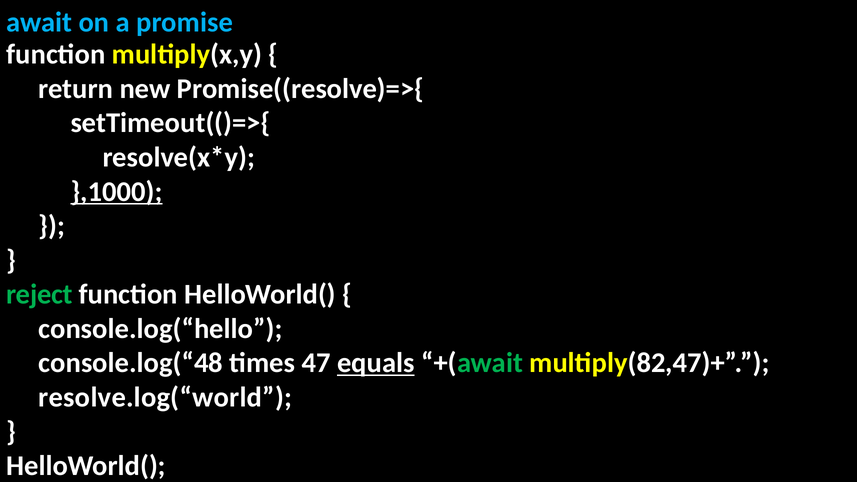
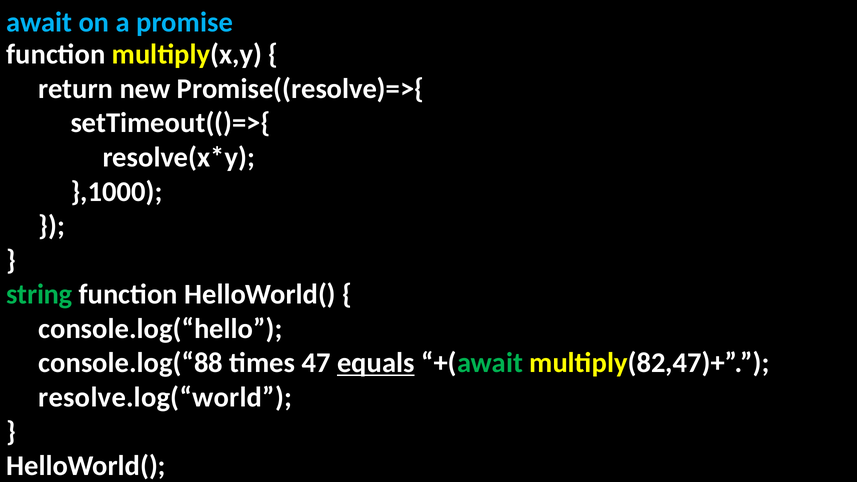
},1000 underline: present -> none (117, 192)
reject: reject -> string (39, 294)
console.log(“48: console.log(“48 -> console.log(“88 (131, 363)
